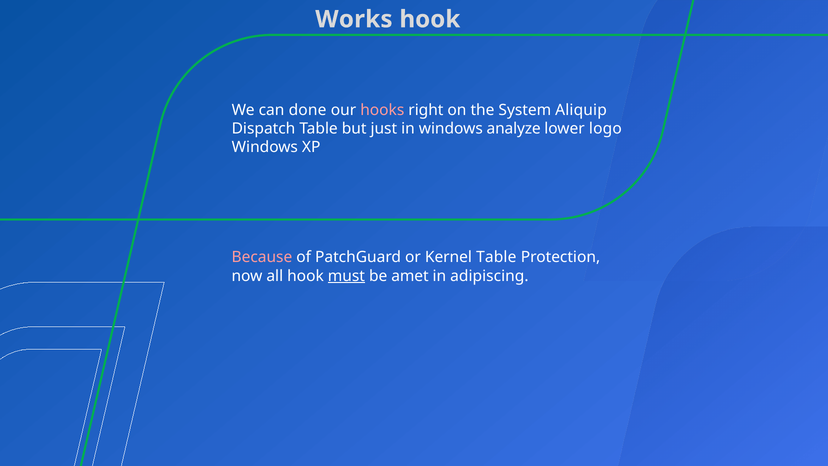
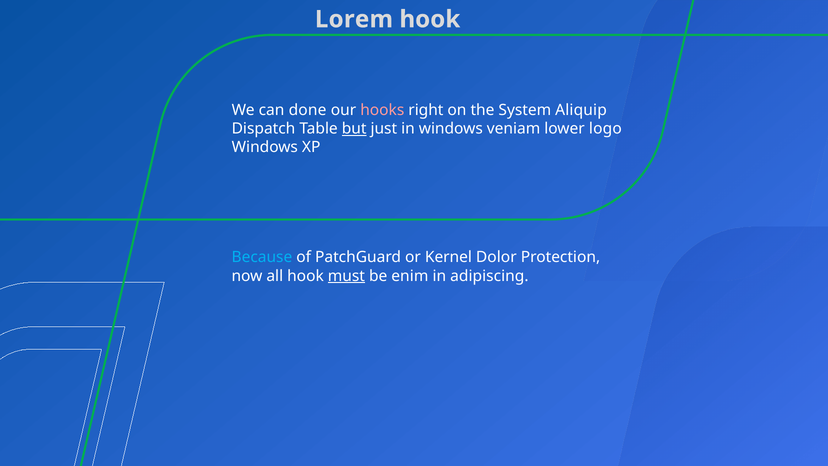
Works: Works -> Lorem (354, 19)
but underline: none -> present (354, 129)
analyze: analyze -> veniam (514, 129)
Because colour: pink -> light blue (262, 257)
Kernel Table: Table -> Dolor (496, 257)
amet: amet -> enim (410, 276)
